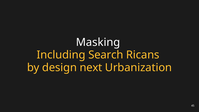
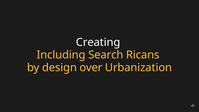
Masking: Masking -> Creating (98, 42)
next: next -> over (91, 67)
